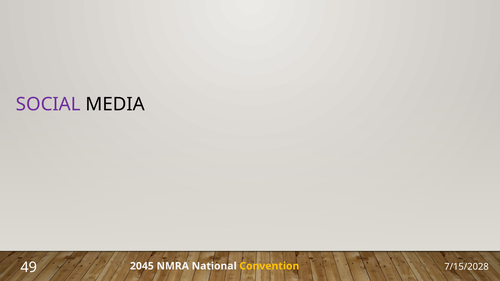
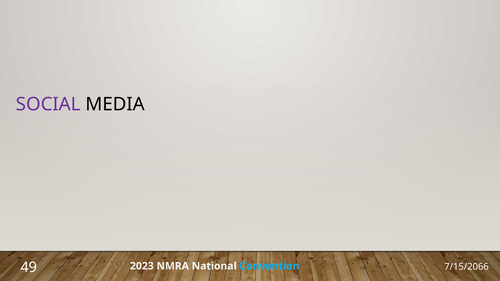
7/15/2028: 7/15/2028 -> 7/15/2066 (467, 267)
2045: 2045 -> 2023 (142, 266)
Convention colour: yellow -> light blue (269, 266)
